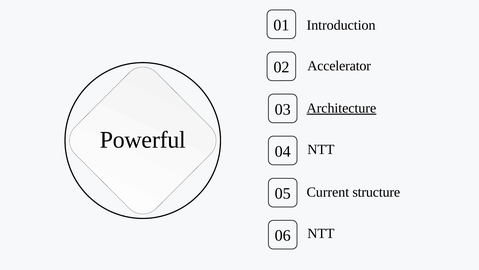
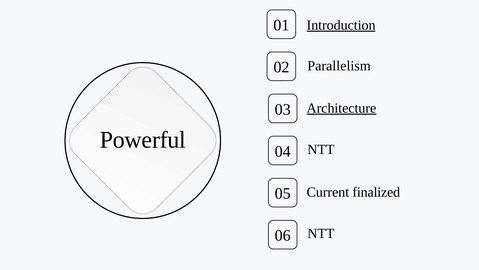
Introduction underline: none -> present (341, 25)
Accelerator: Accelerator -> Parallelism (339, 66)
structure: structure -> finalized (376, 192)
